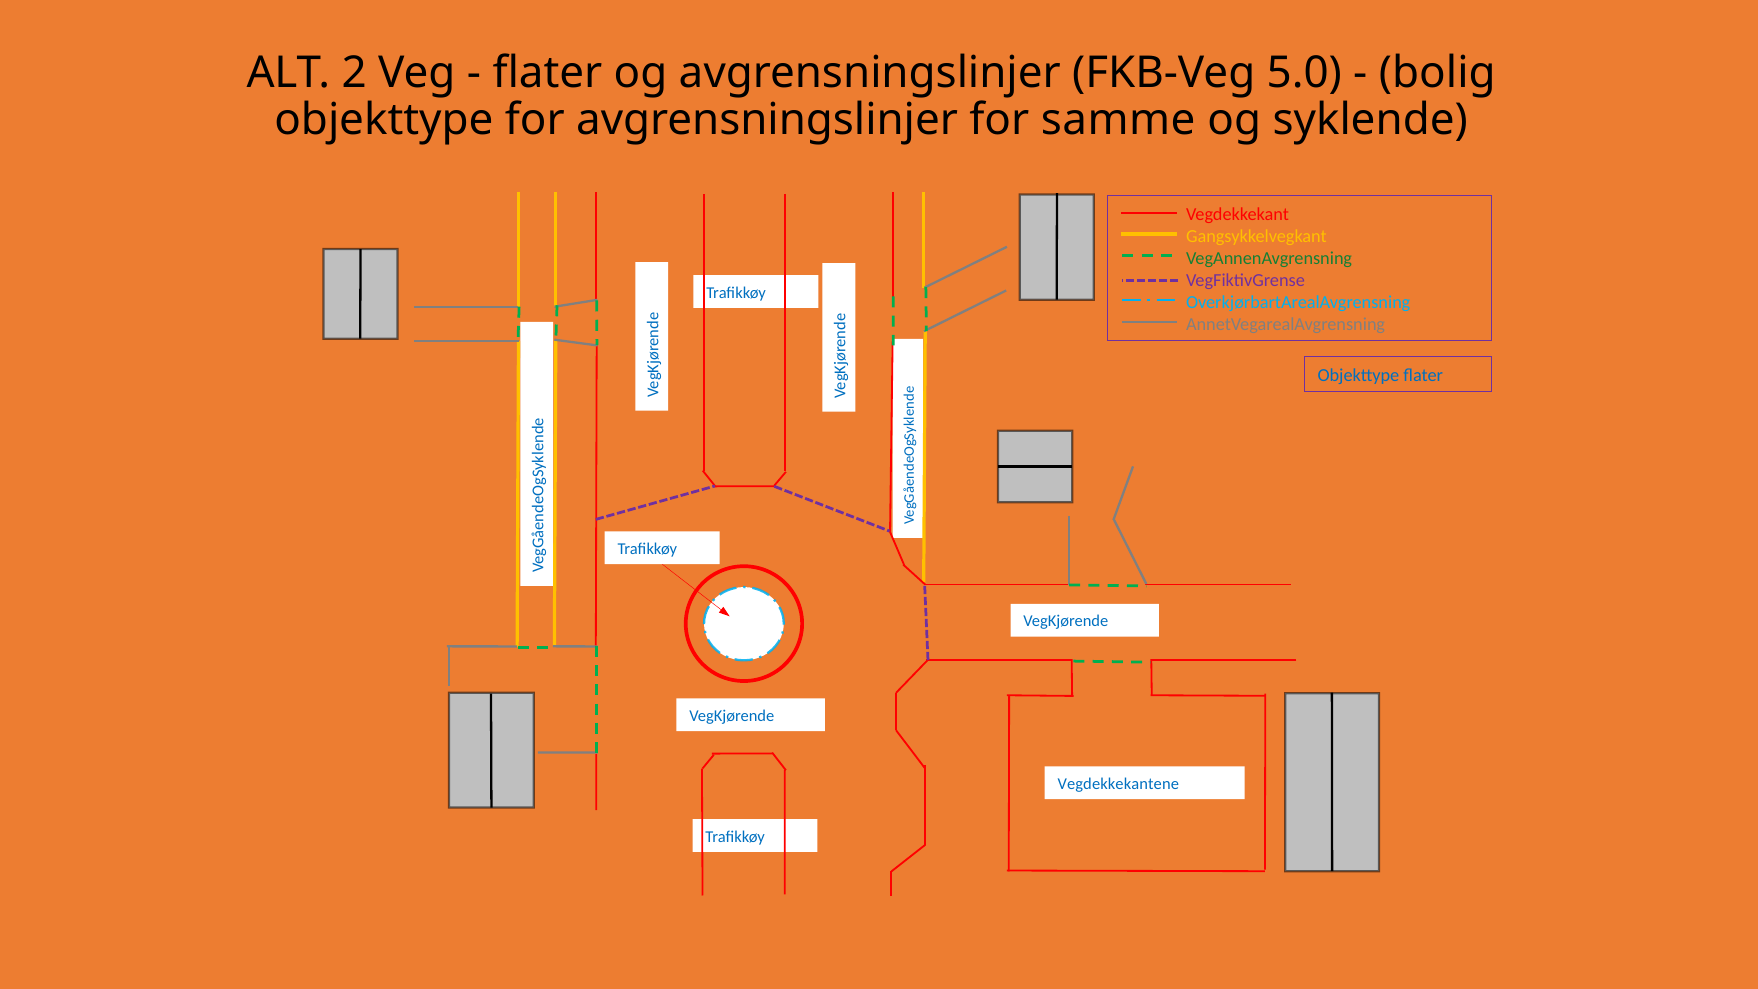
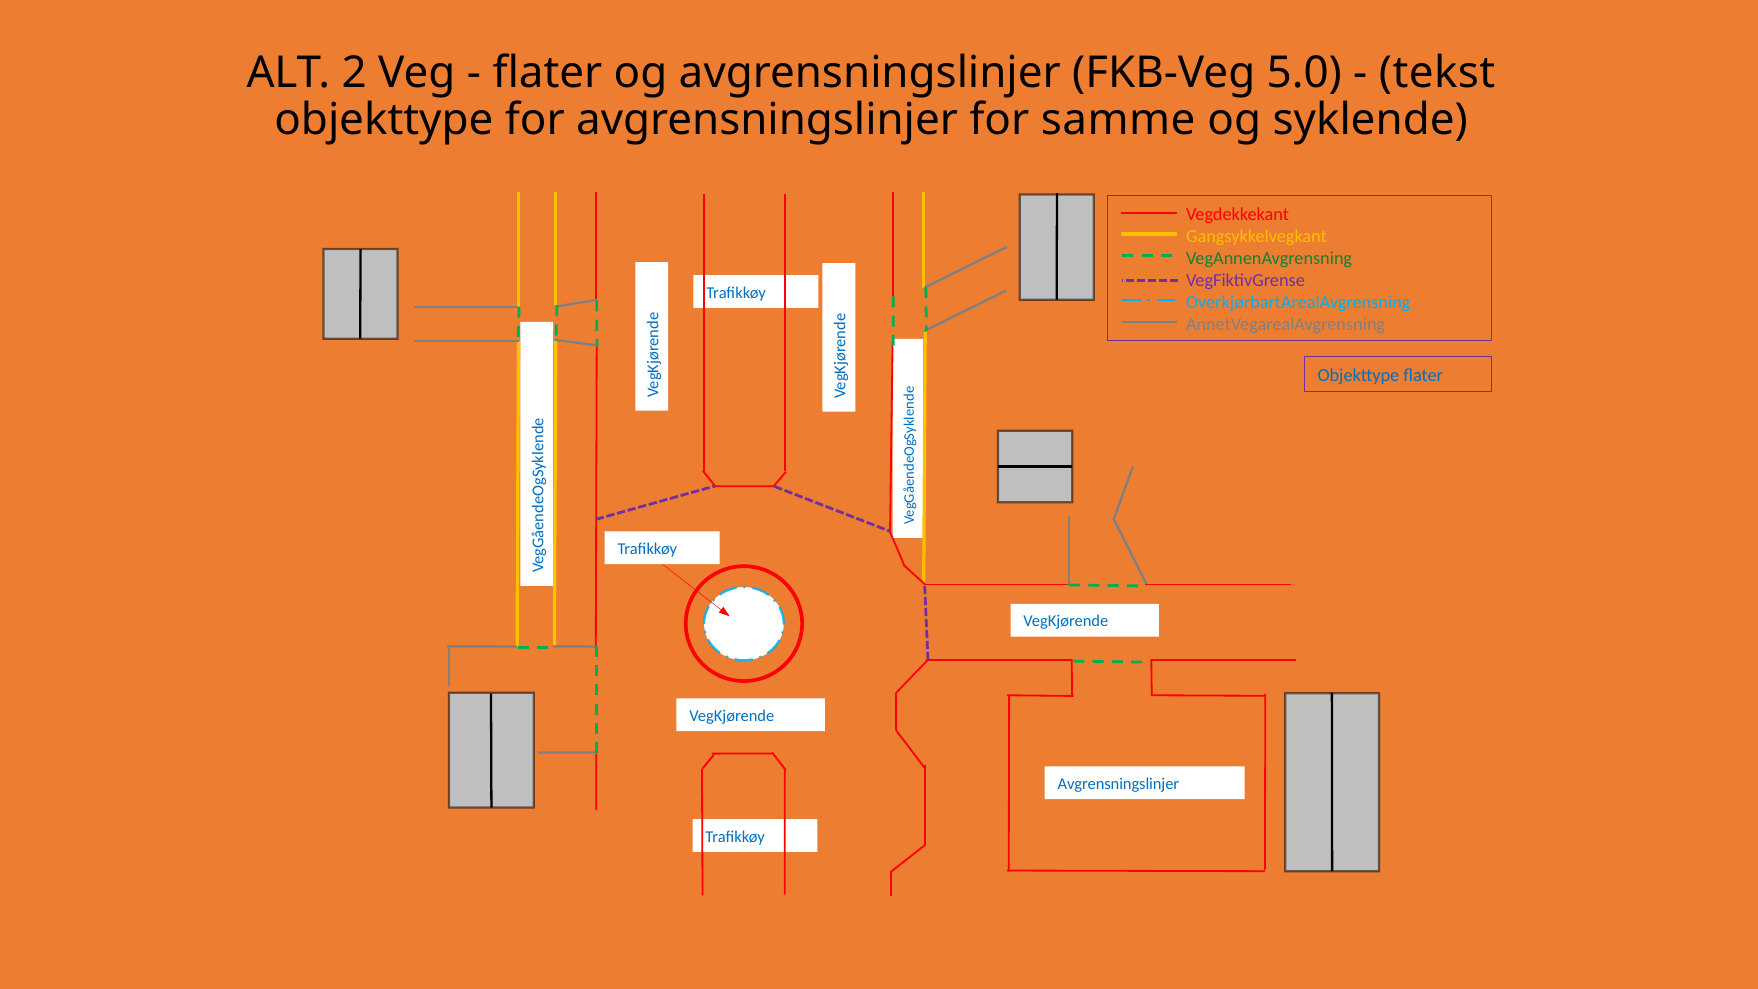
bolig: bolig -> tekst (1437, 73)
Vegdekkekantene: Vegdekkekantene -> Avgrensningslinjer (1118, 784)
